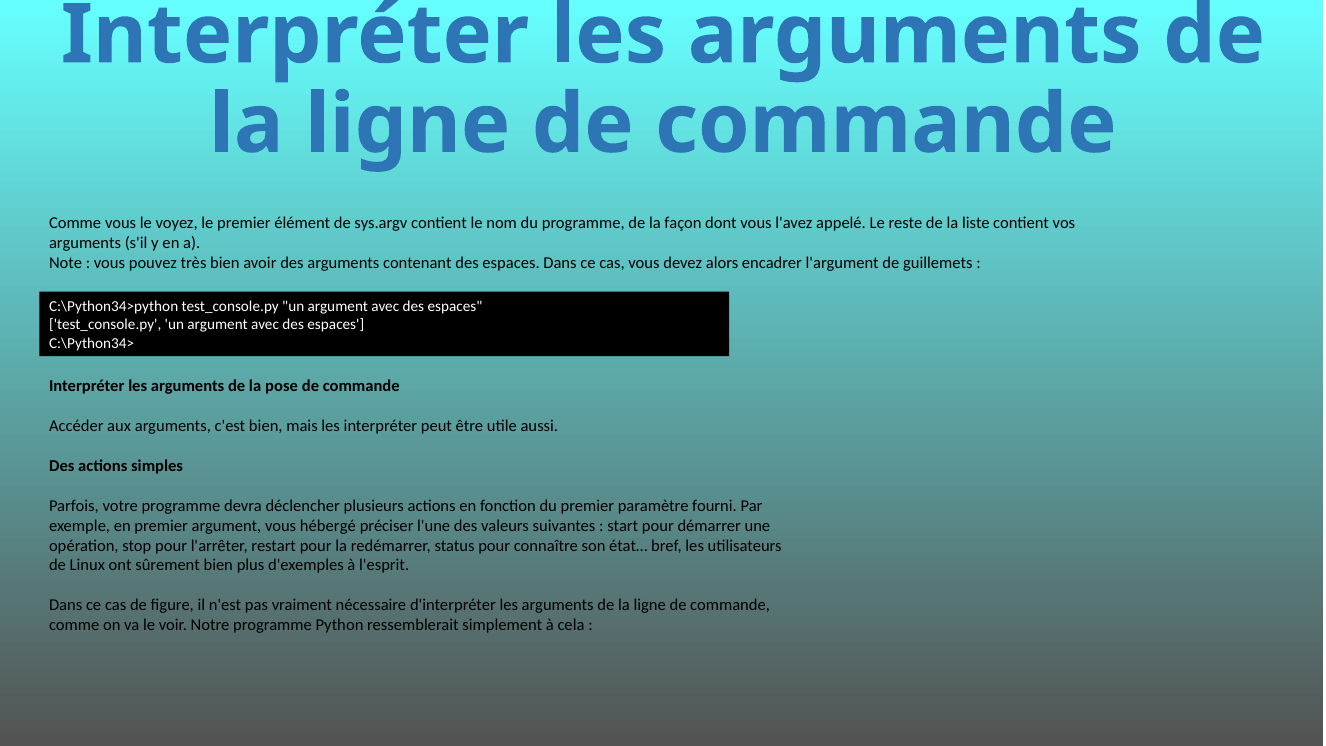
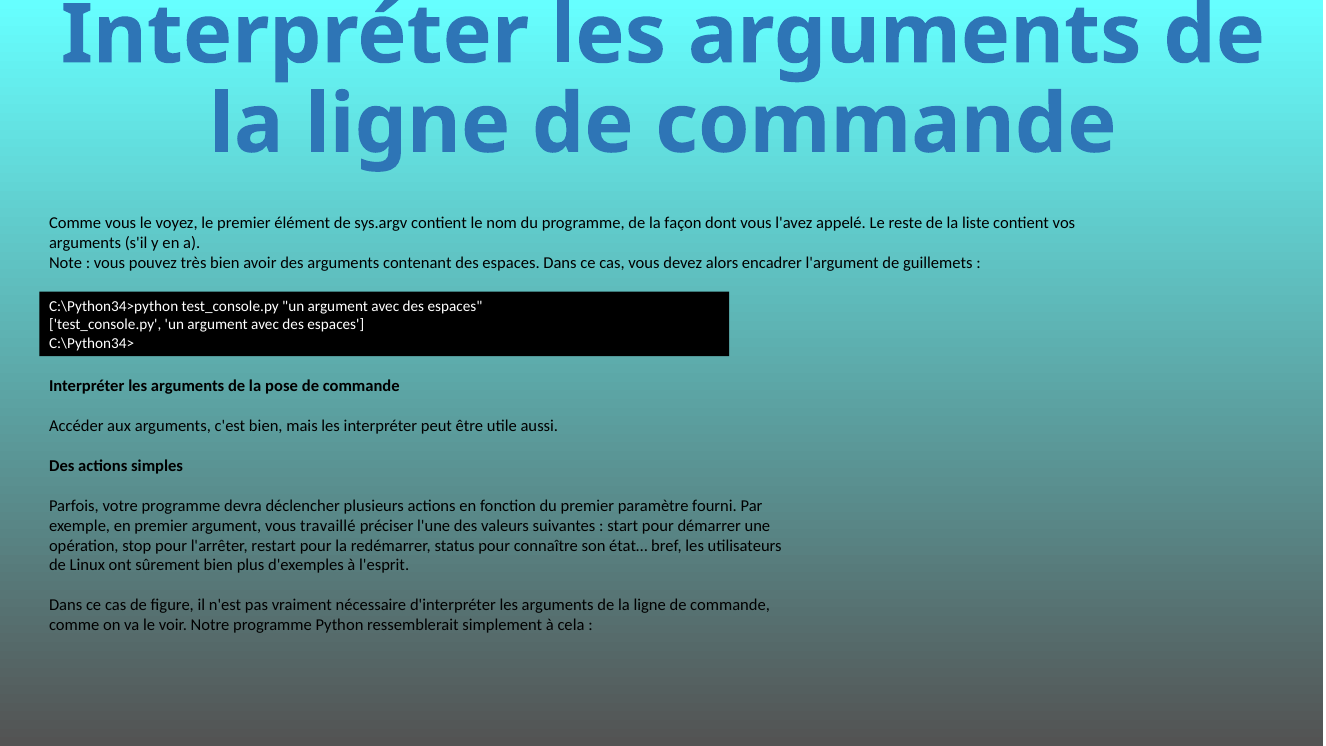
hébergé: hébergé -> travaillé (328, 526)
